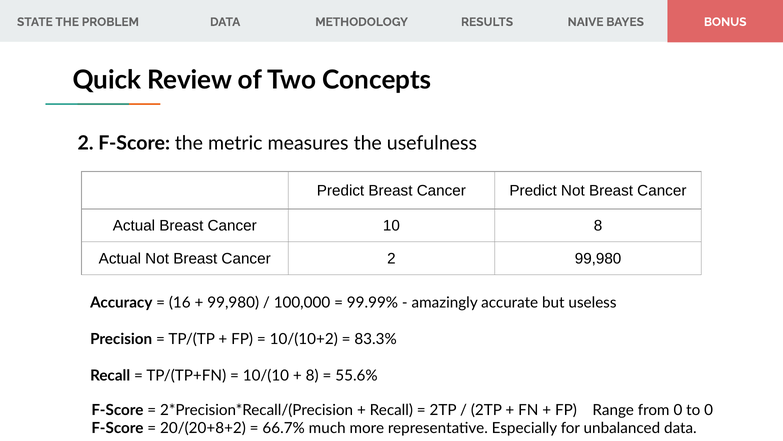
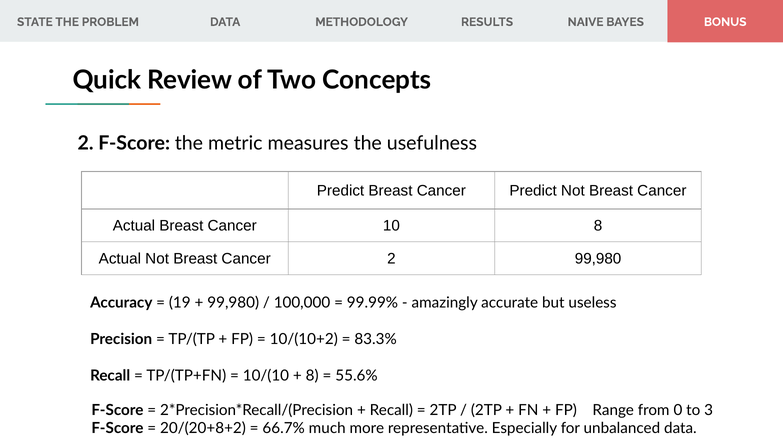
16: 16 -> 19 (180, 302)
to 0: 0 -> 3 (709, 409)
